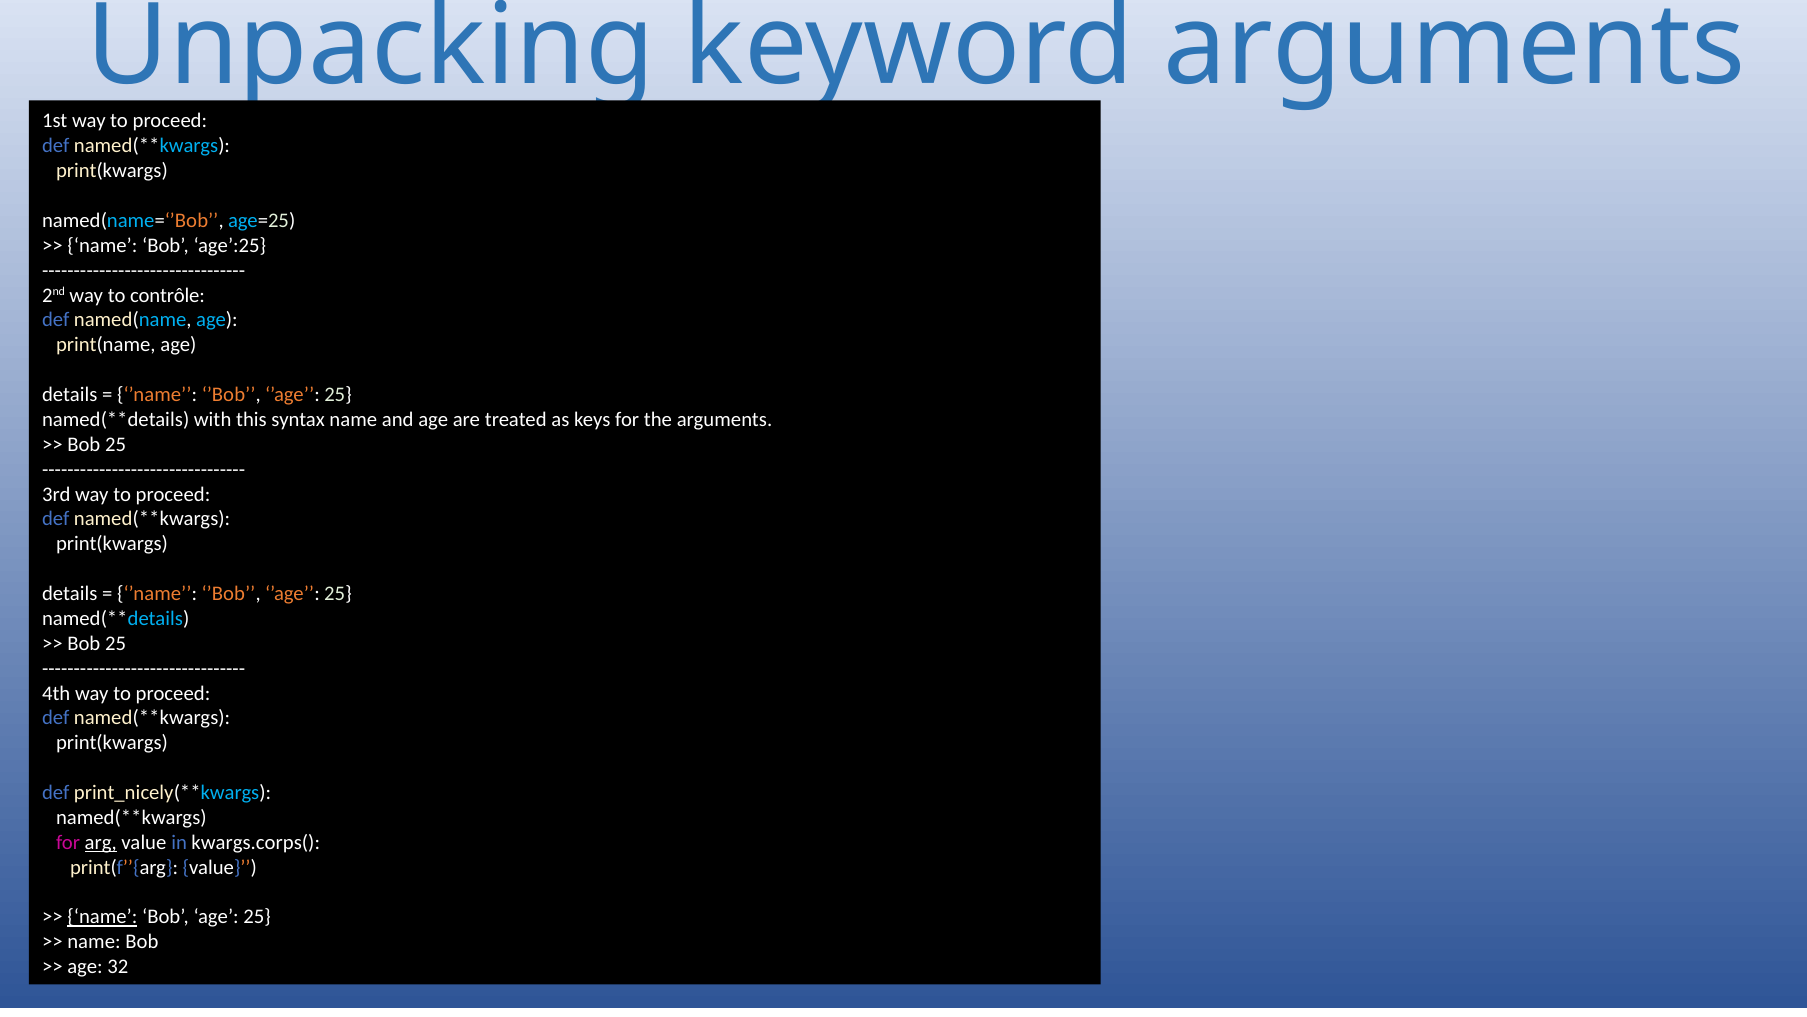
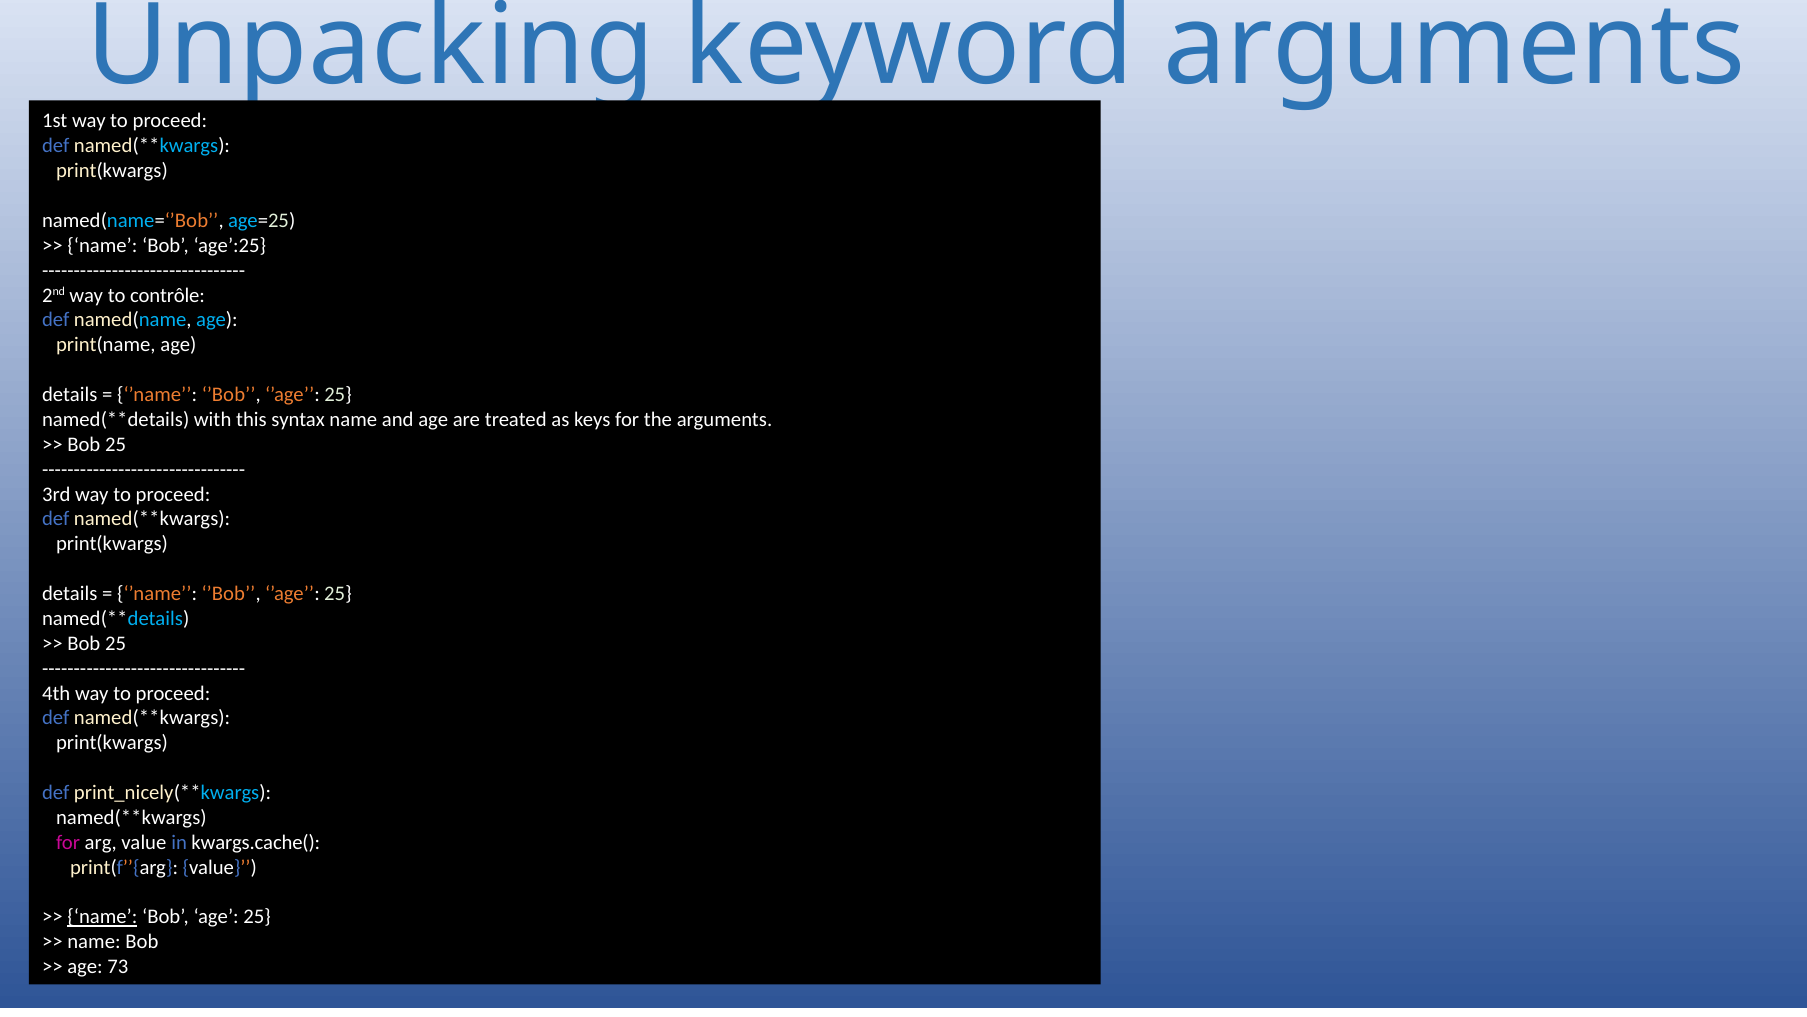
arg underline: present -> none (101, 842)
kwargs.corps(: kwargs.corps( -> kwargs.cache( (256, 842)
32: 32 -> 73 (118, 966)
